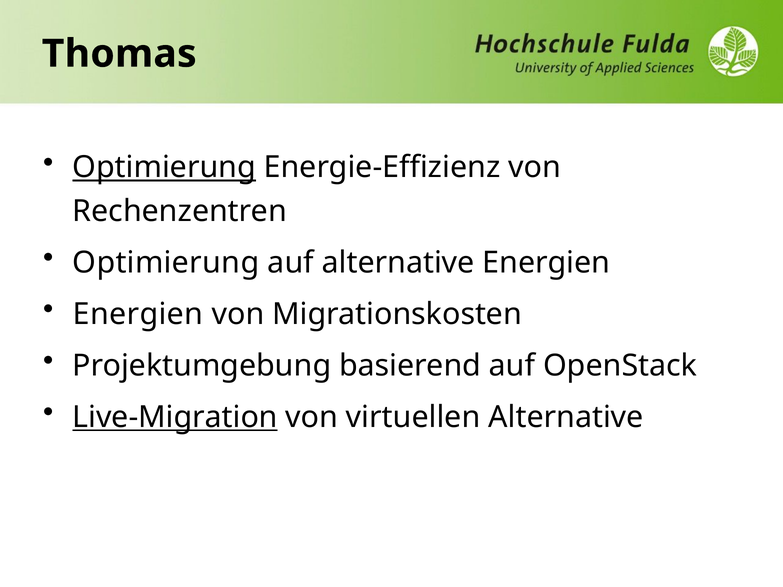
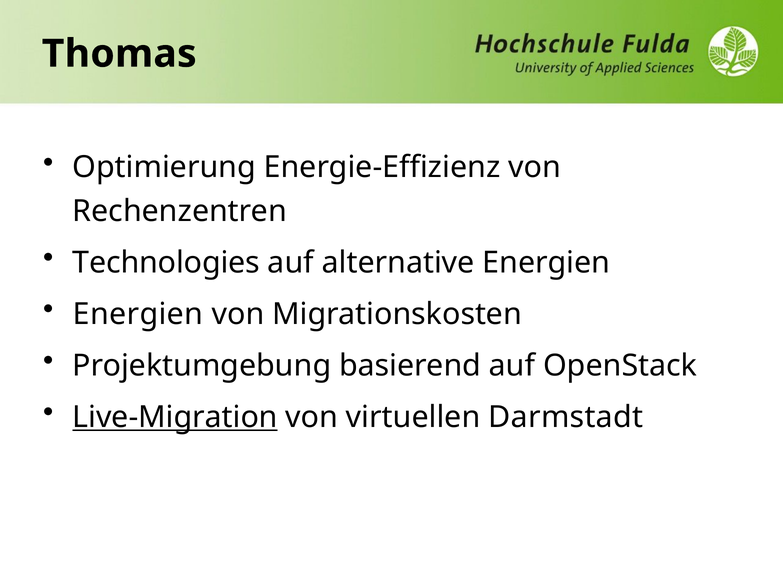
Optimierung underline: present -> none (164, 168)
Optimierung: Optimierung -> Technologies (166, 263)
virtuellen Alternative: Alternative -> Darmstadt (566, 417)
